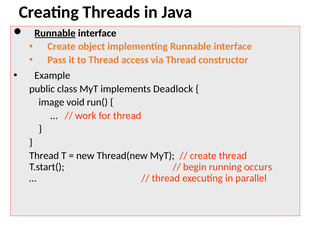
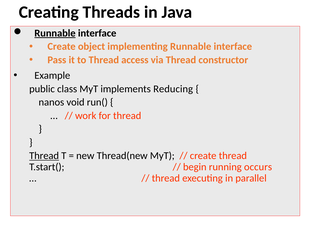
Deadlock: Deadlock -> Reducing (173, 89)
image: image -> nanos (51, 103)
Thread underline: none -> present (44, 156)
